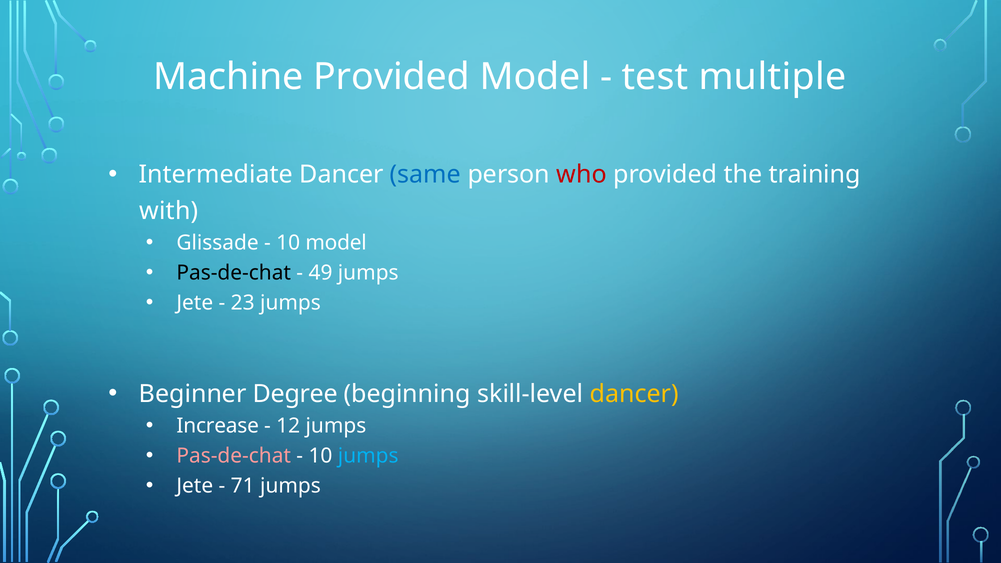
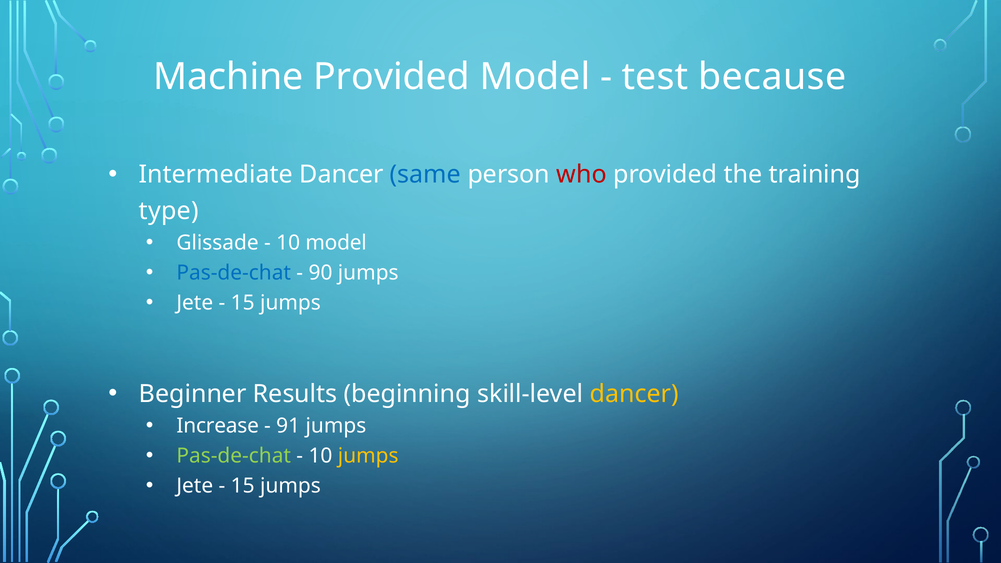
multiple: multiple -> because (772, 77)
with: with -> type (169, 211)
Pas-de-chat colour: black -> blue (234, 273)
49: 49 -> 90 (321, 273)
23: 23 -> 15 (243, 303)
Degree: Degree -> Results (295, 394)
12: 12 -> 91 (288, 426)
Pas-de-chat colour: pink -> light green (234, 456)
jumps colour: light blue -> yellow (368, 456)
71: 71 -> 15 (243, 486)
